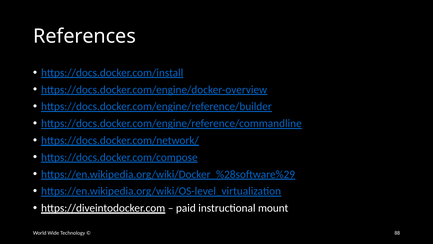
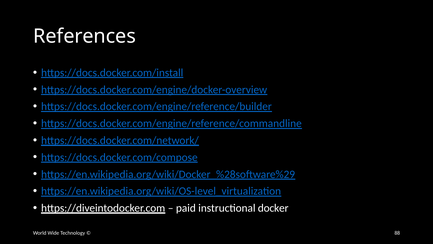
mount: mount -> docker (273, 208)
